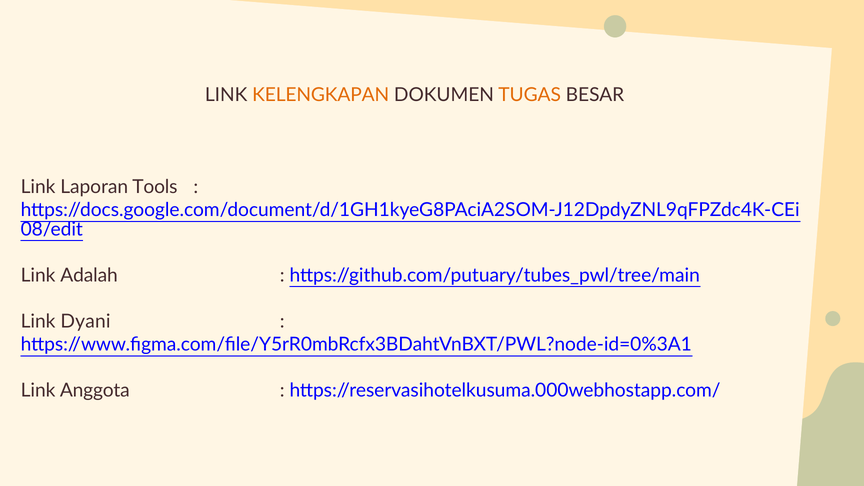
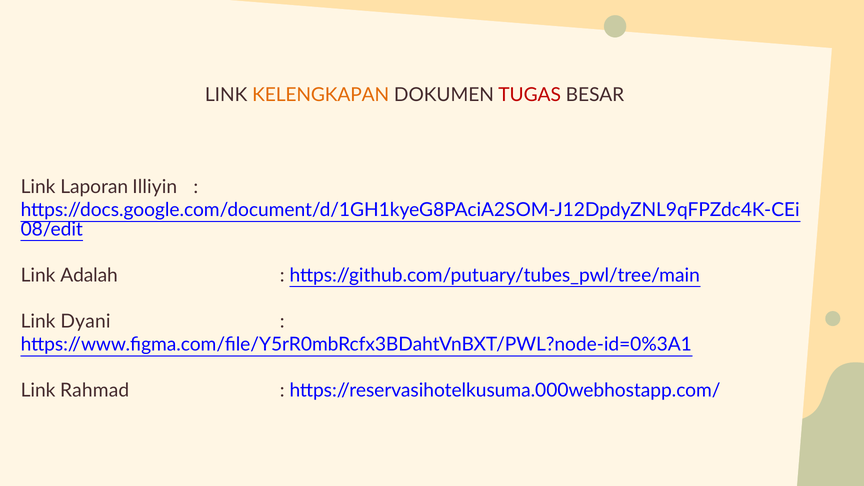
TUGAS colour: orange -> red (530, 95)
Tools: Tools -> Illiyin (155, 187)
Anggota: Anggota -> Rahmad (95, 390)
